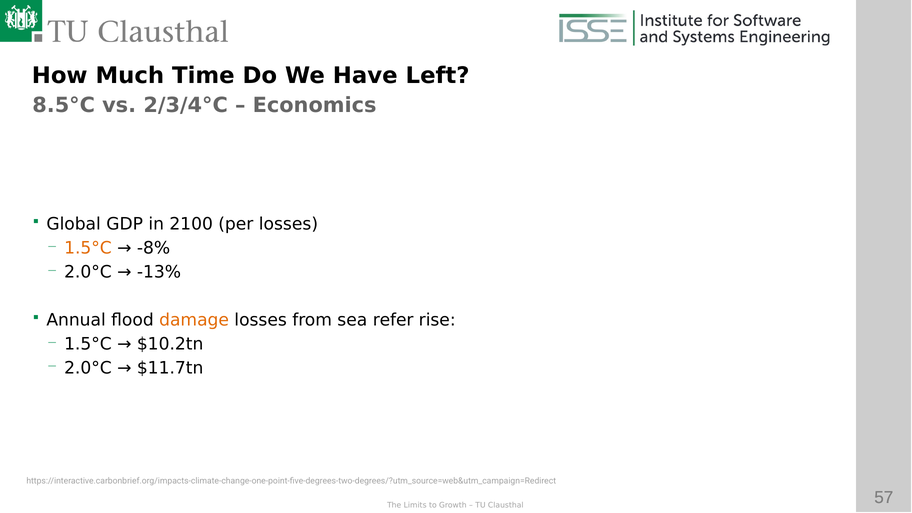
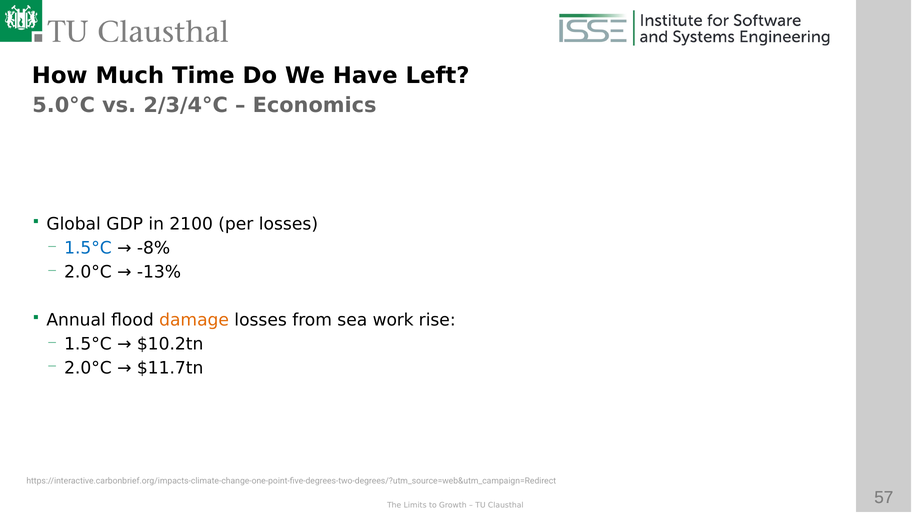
8.5°C: 8.5°C -> 5.0°C (64, 106)
1.5°C colour: orange -> blue (88, 248)
refer: refer -> work (393, 320)
